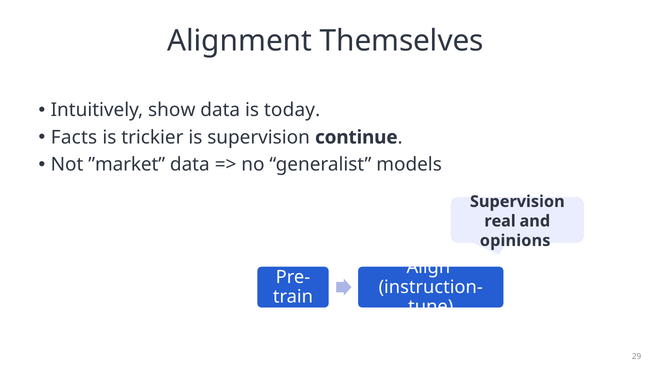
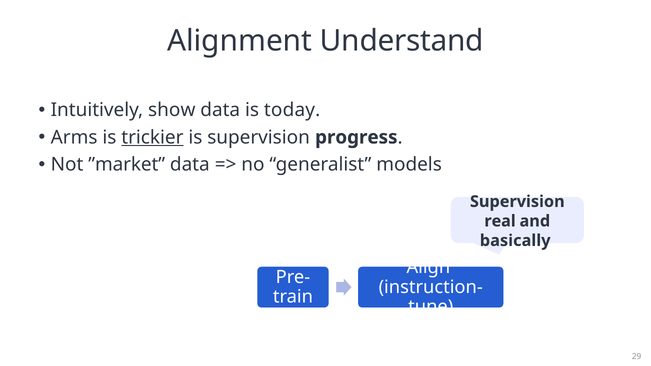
Themselves: Themselves -> Understand (402, 41)
Facts: Facts -> Arms (74, 137)
trickier underline: none -> present (152, 137)
continue: continue -> progress (356, 137)
opinions: opinions -> basically (515, 241)
